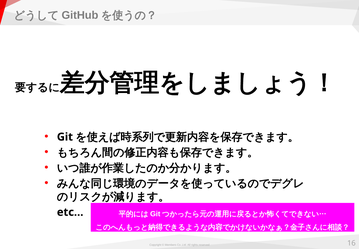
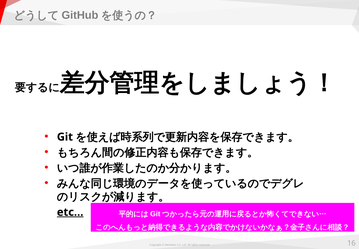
etc… underline: none -> present (70, 212)
